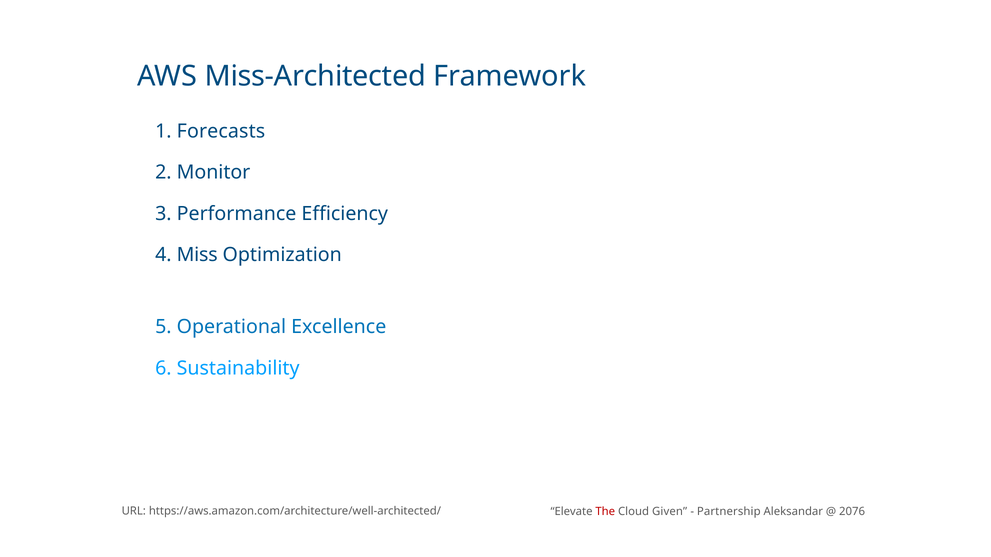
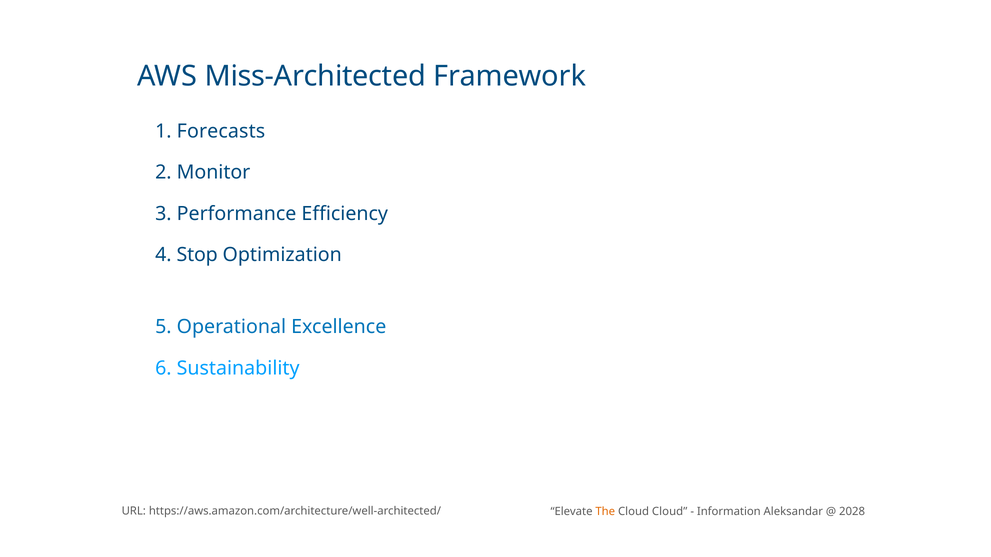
Miss: Miss -> Stop (197, 255)
The colour: red -> orange (605, 512)
Cloud Given: Given -> Cloud (670, 512)
Partnership: Partnership -> Information (729, 512)
2076: 2076 -> 2028 (852, 512)
